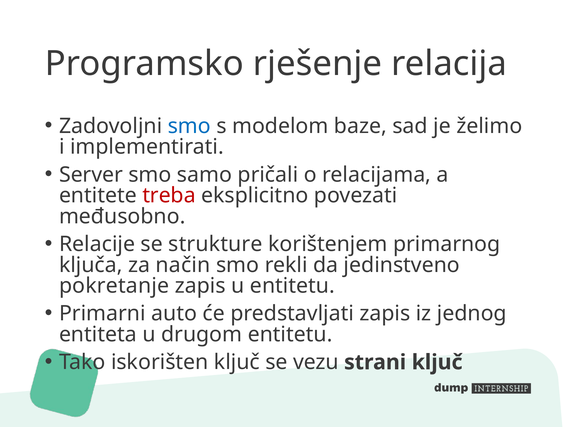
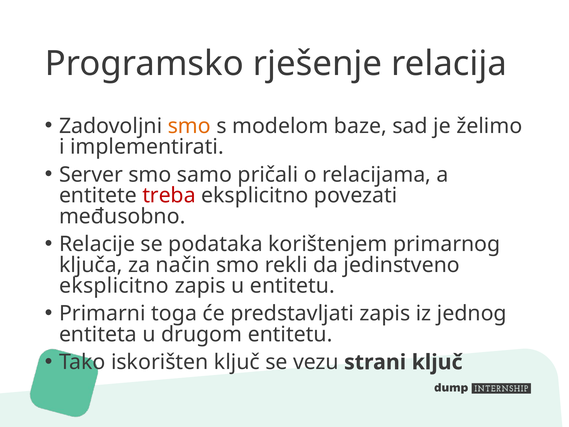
smo colour: blue -> orange (189, 126)
strukture: strukture -> podataka (216, 244)
pokretanje: pokretanje -> eksplicitno (114, 286)
auto: auto -> toga (174, 313)
